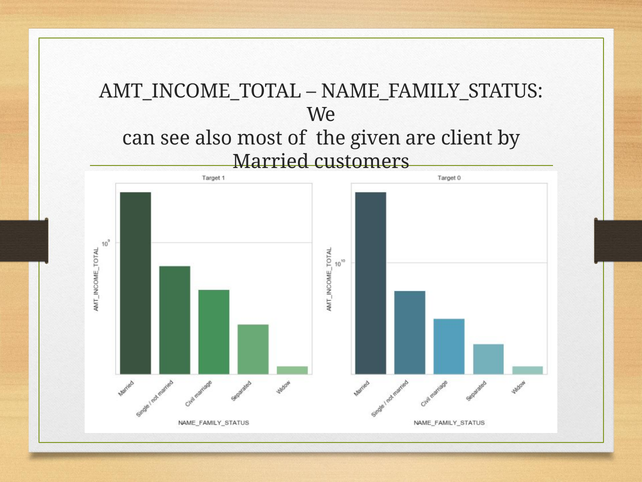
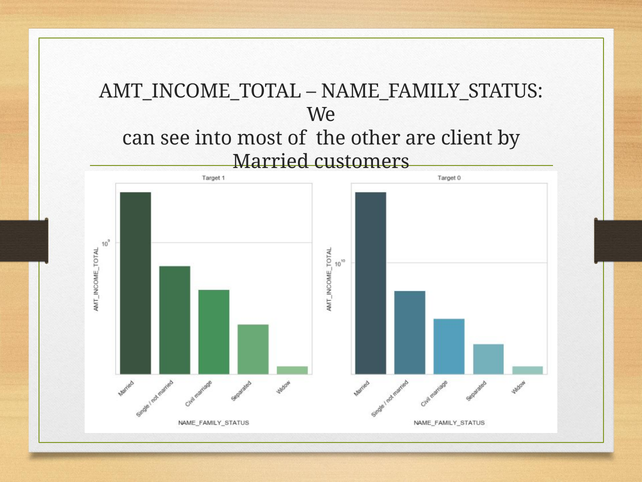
also: also -> into (214, 138)
given: given -> other (376, 138)
